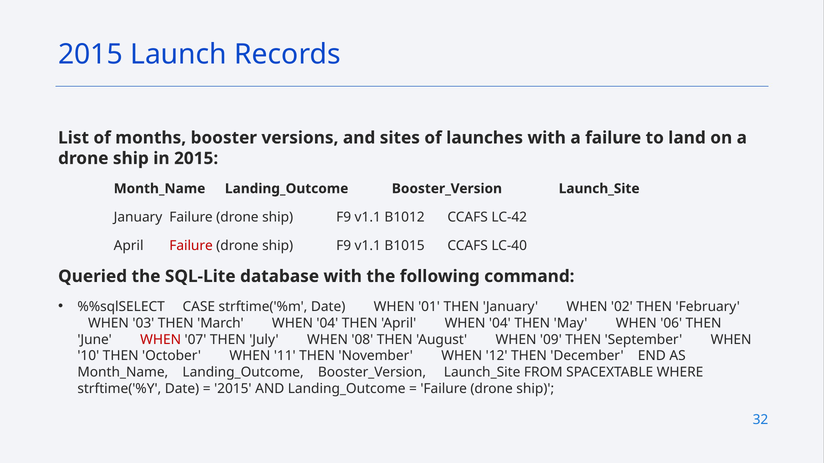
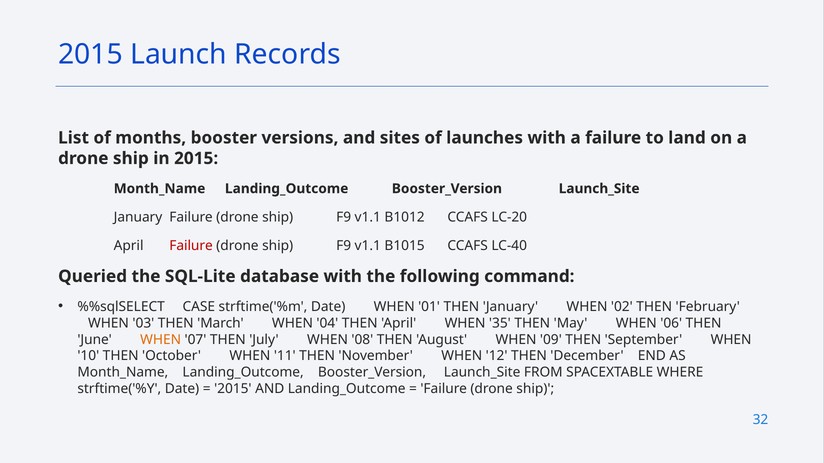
LC-42: LC-42 -> LC-20 (509, 217)
April WHEN 04: 04 -> 35 (500, 323)
WHEN colour: red -> orange (161, 340)
